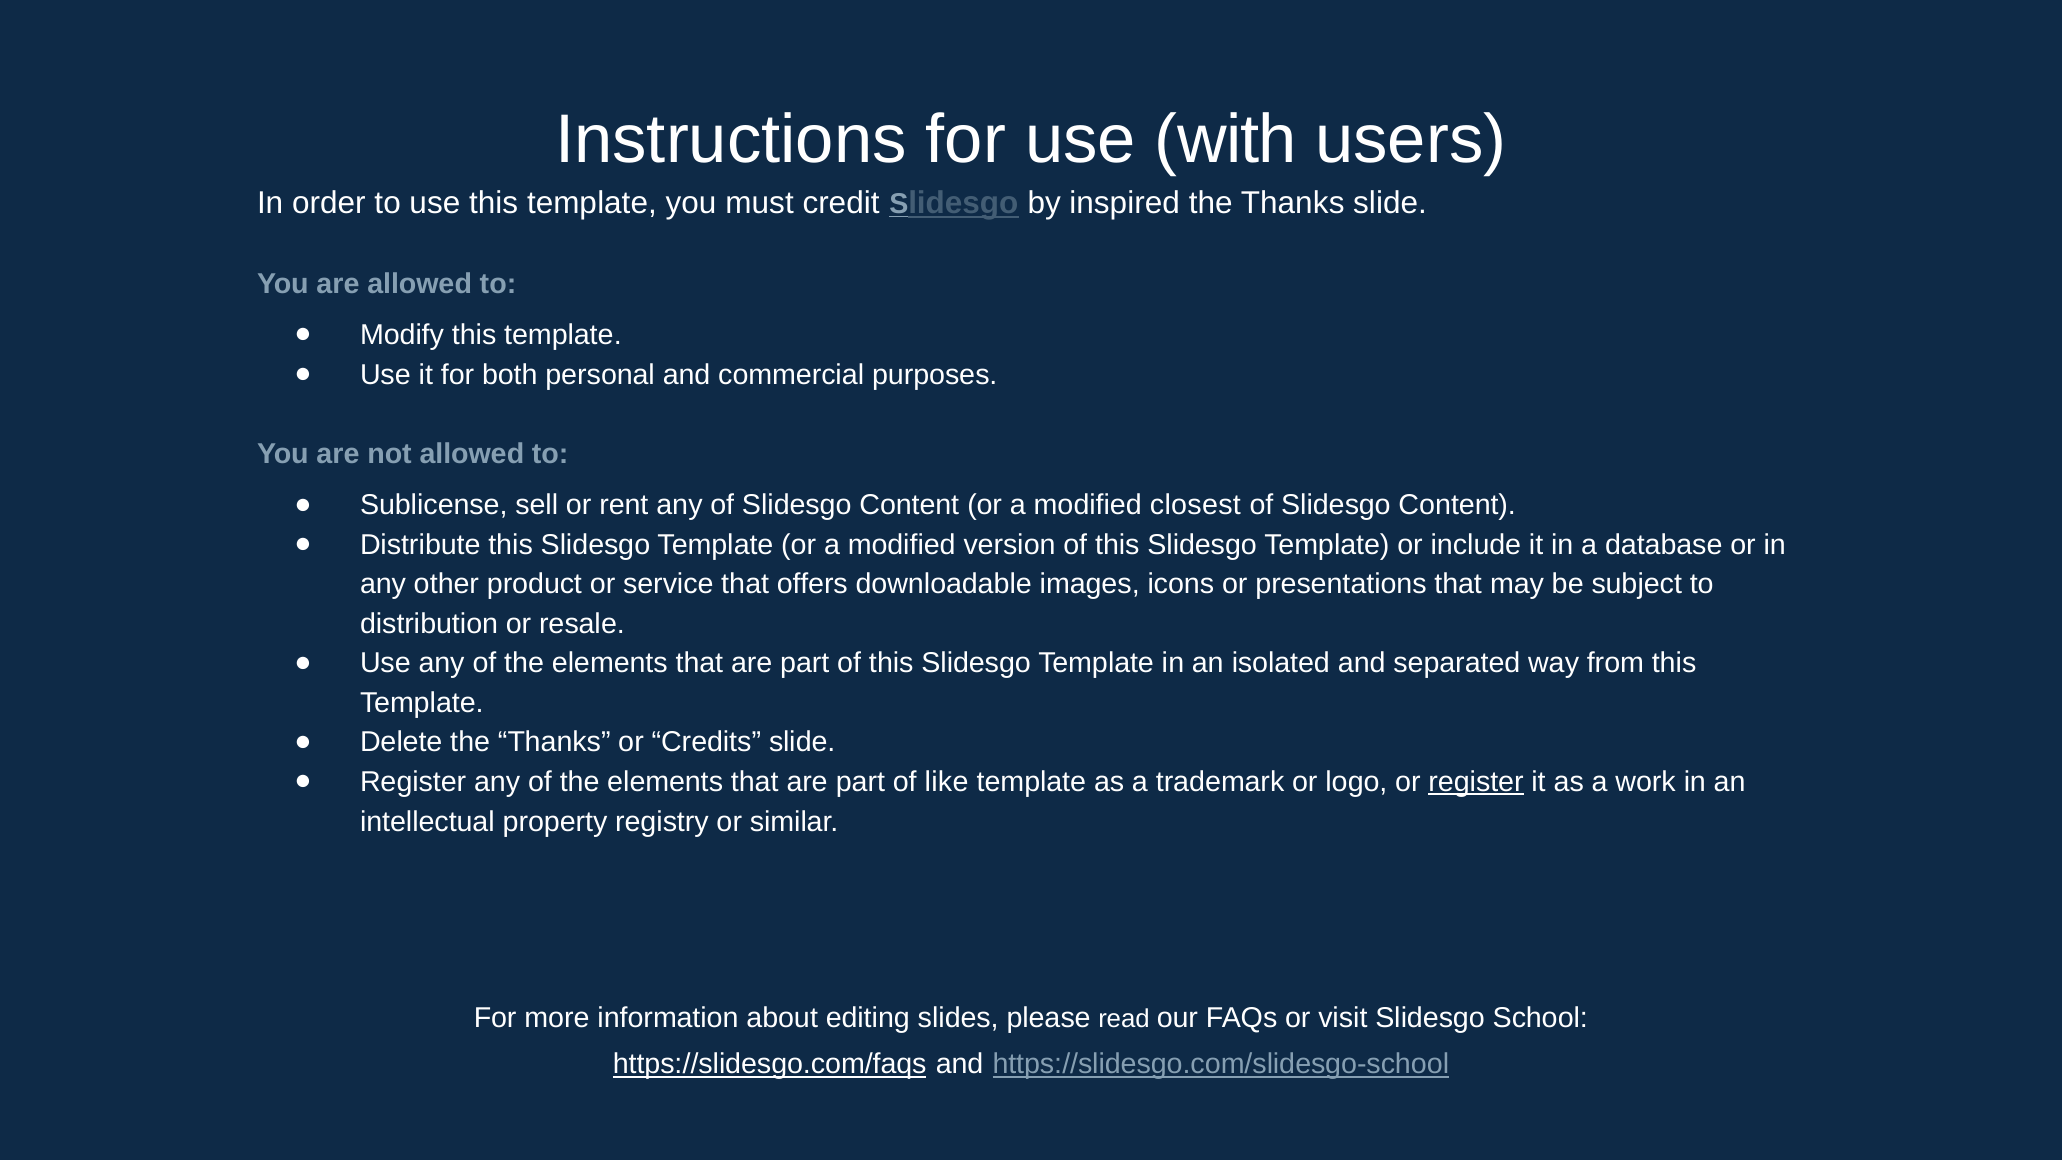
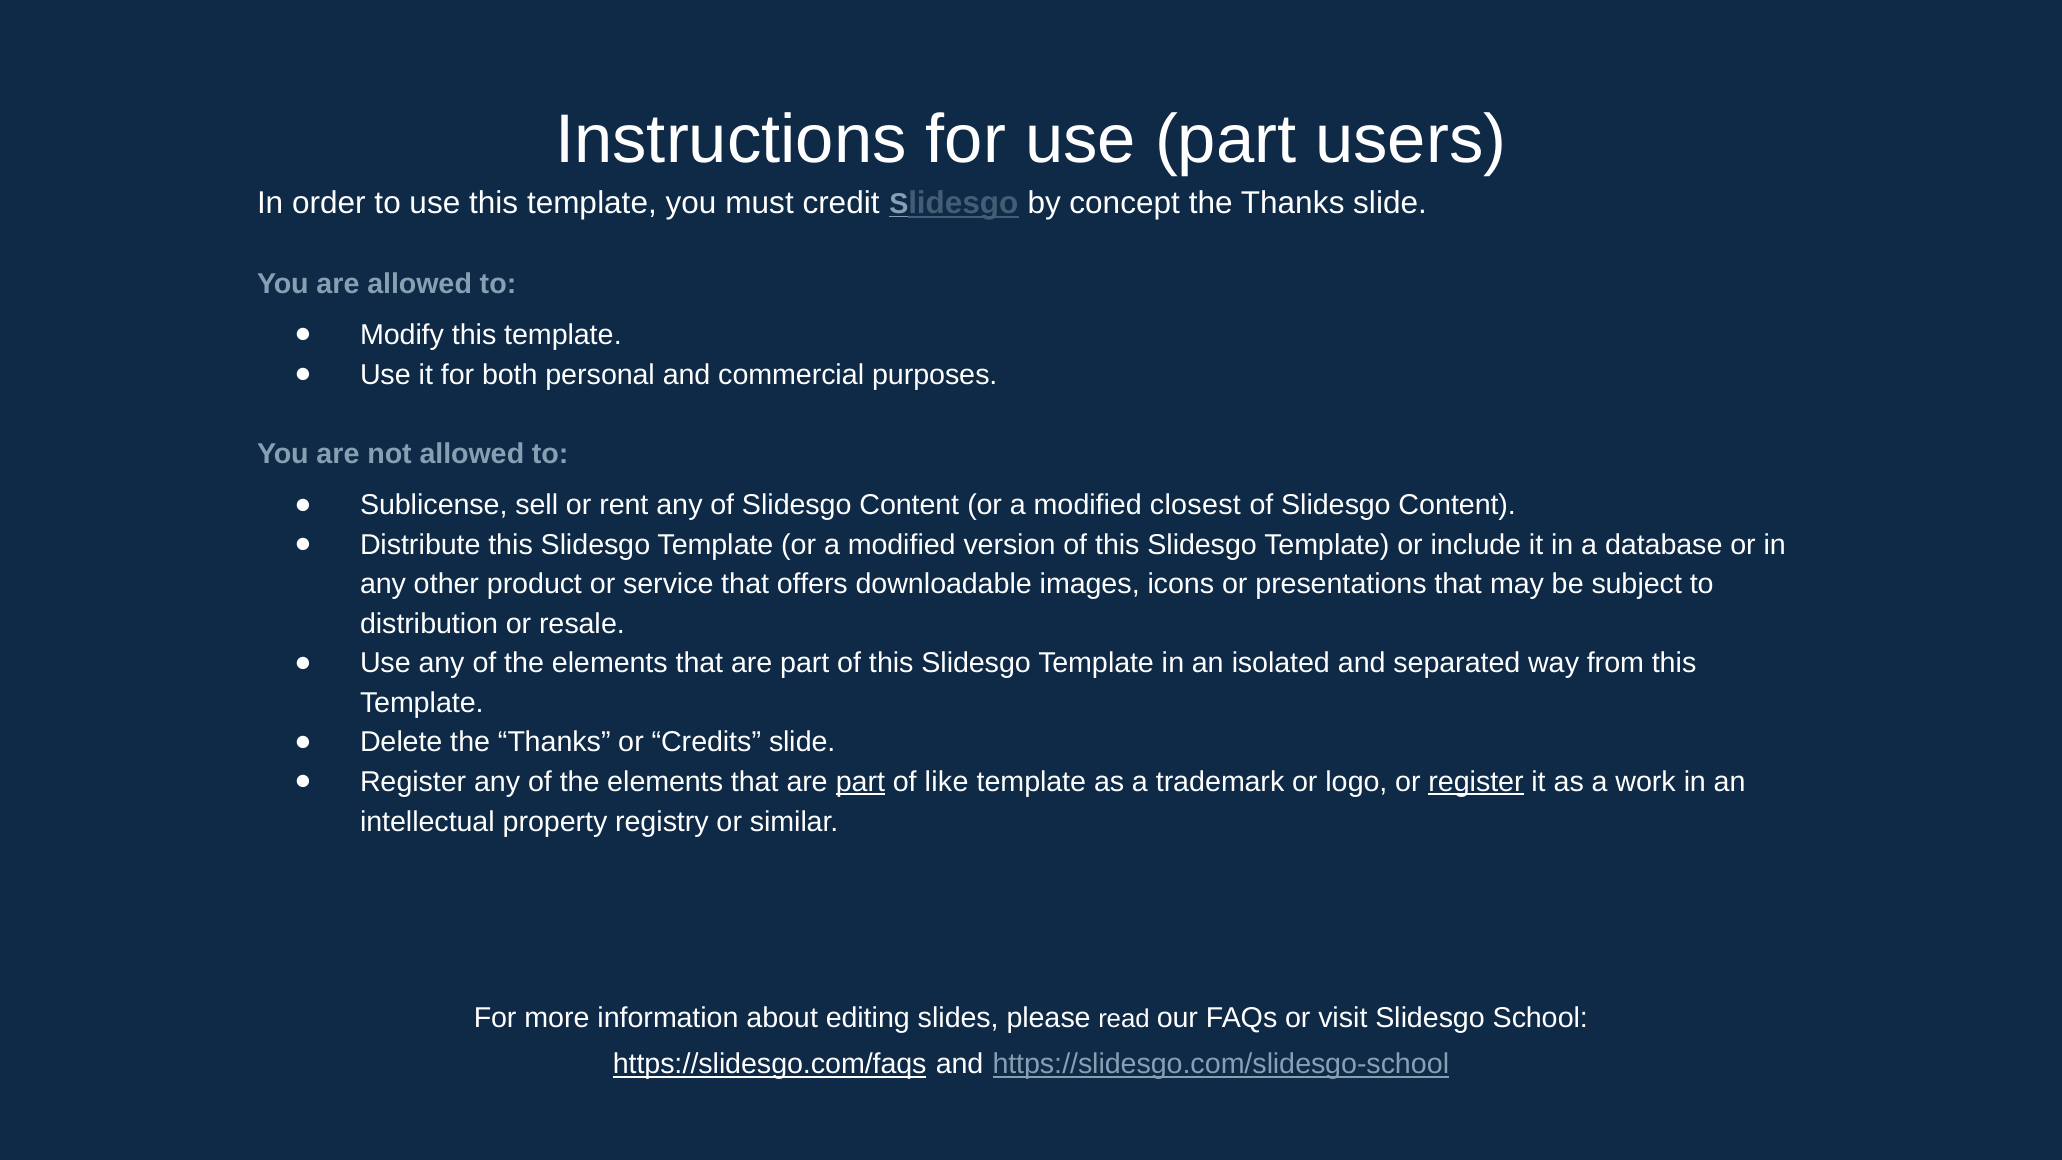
use with: with -> part (1226, 140)
inspired: inspired -> concept (1125, 203)
part underline: none -> present (860, 782)
